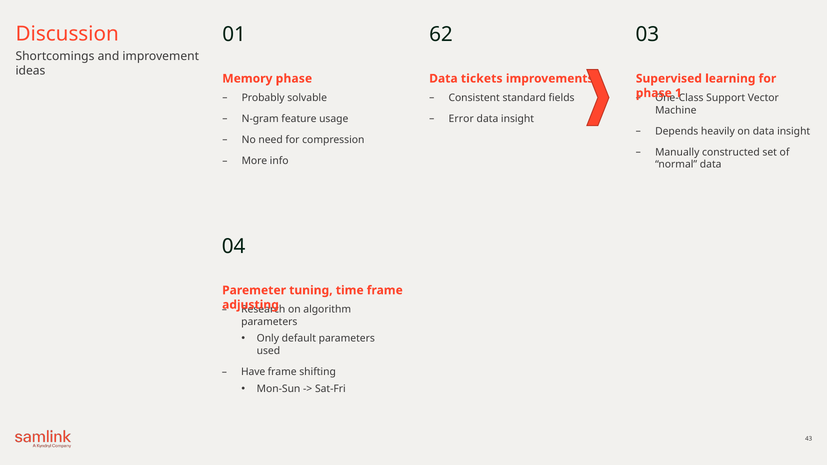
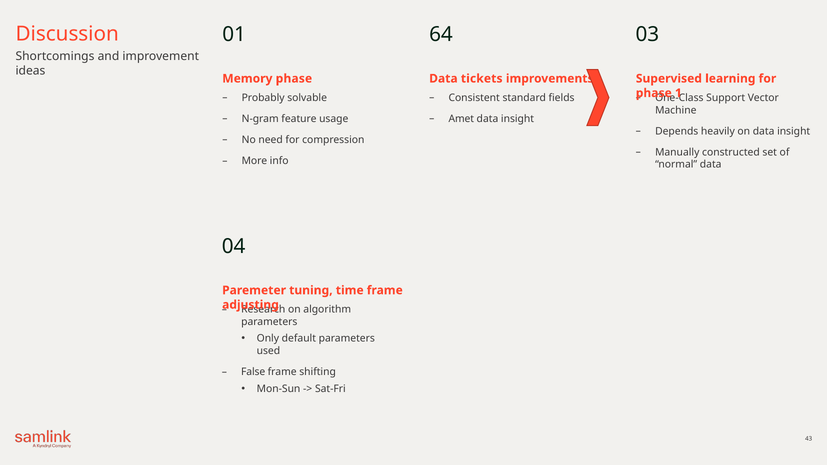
62: 62 -> 64 (441, 35)
Error: Error -> Amet (461, 119)
Have: Have -> False (253, 372)
